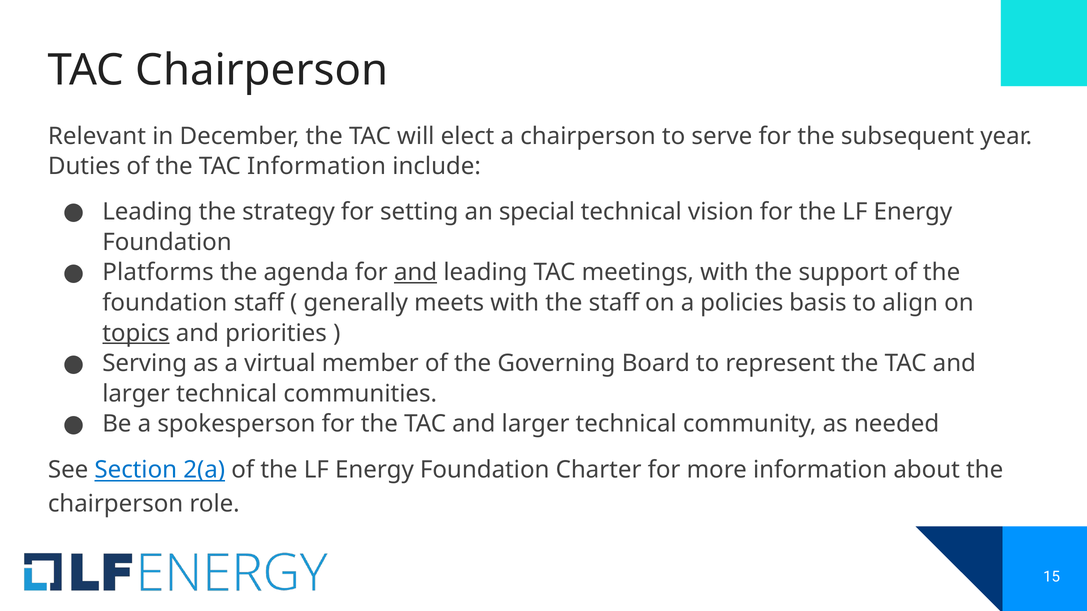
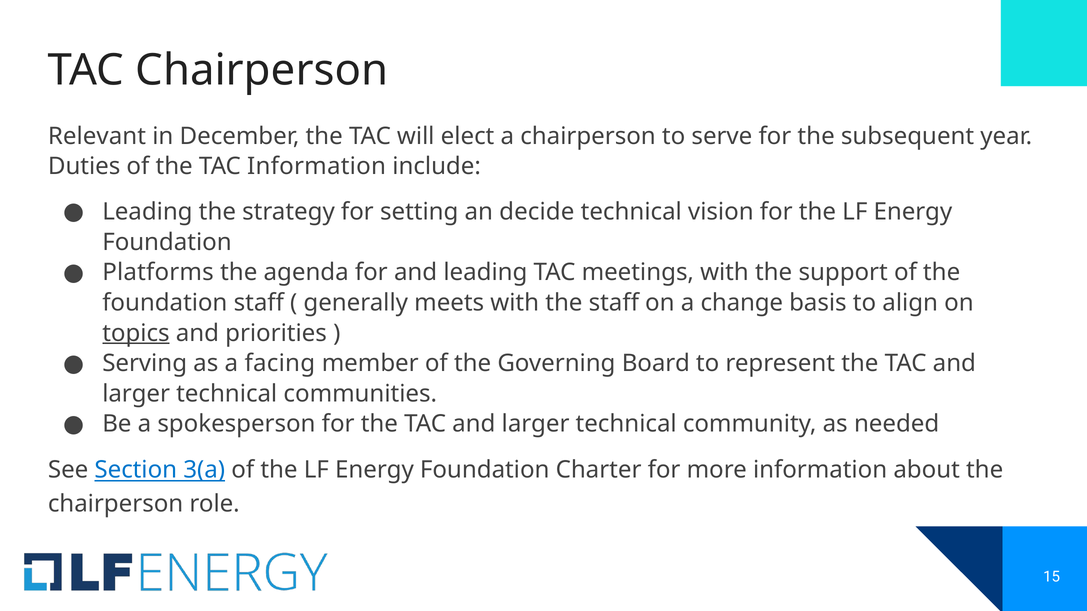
special: special -> decide (537, 212)
and underline: present -> none (416, 273)
policies: policies -> change (742, 303)
virtual: virtual -> facing (280, 364)
2(a: 2(a -> 3(a (204, 470)
